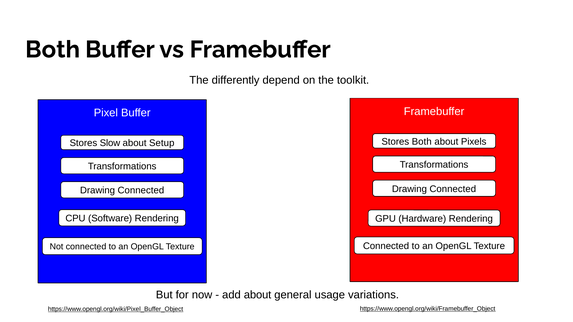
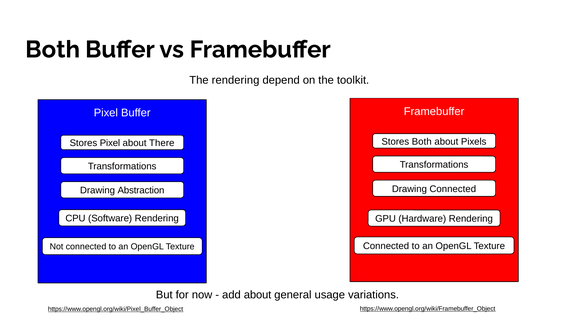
The differently: differently -> rendering (236, 80)
Stores Slow: Slow -> Pixel (110, 143)
Setup: Setup -> There (162, 143)
Connected: Connected -> Abstraction (141, 191)
